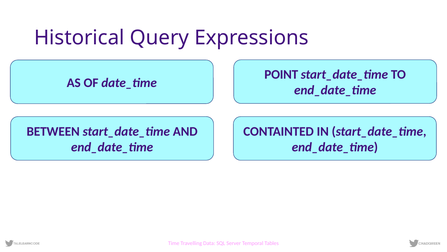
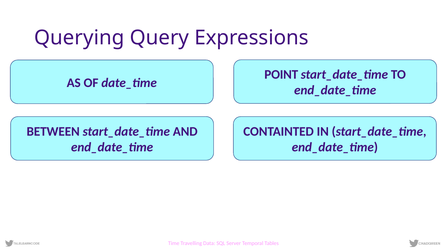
Historical: Historical -> Querying (79, 38)
